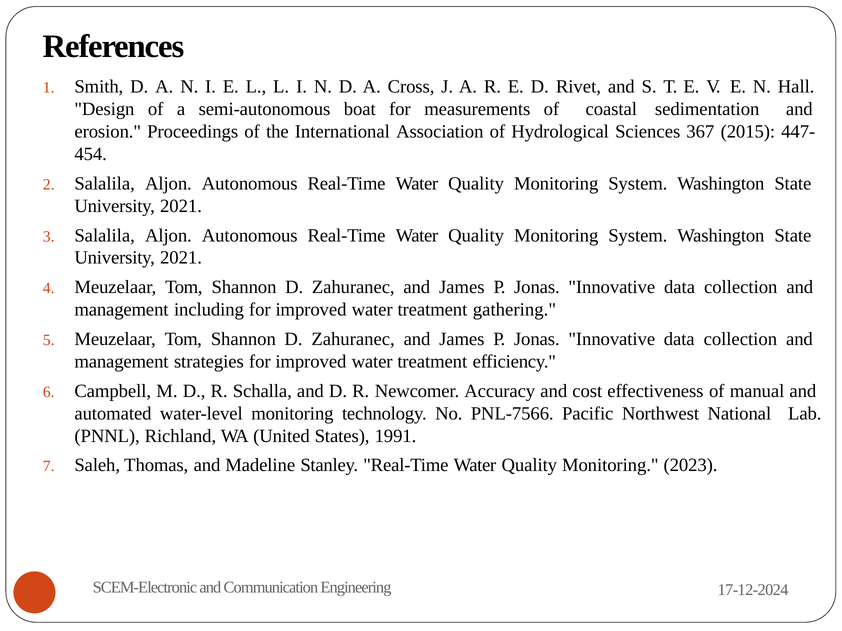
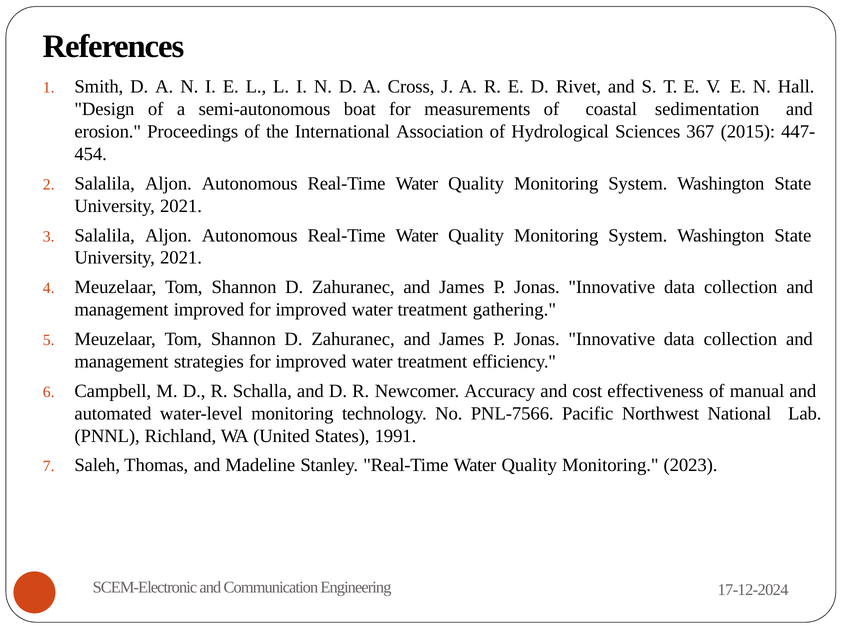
management including: including -> improved (209, 310)
